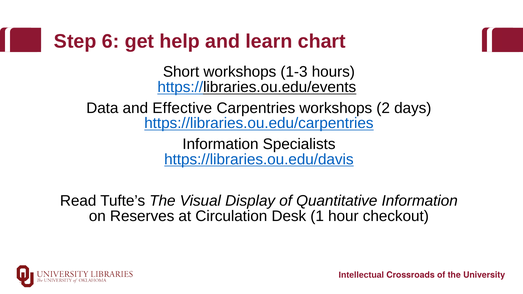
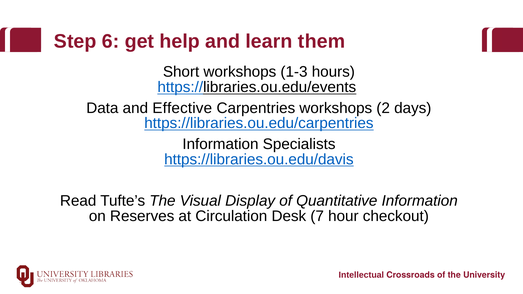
chart: chart -> them (322, 41)
1: 1 -> 7 (317, 216)
